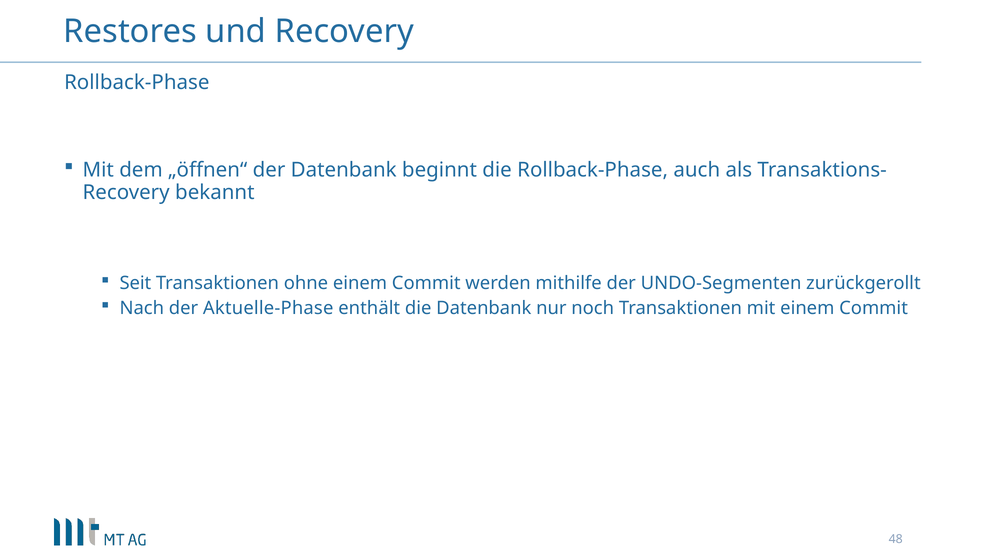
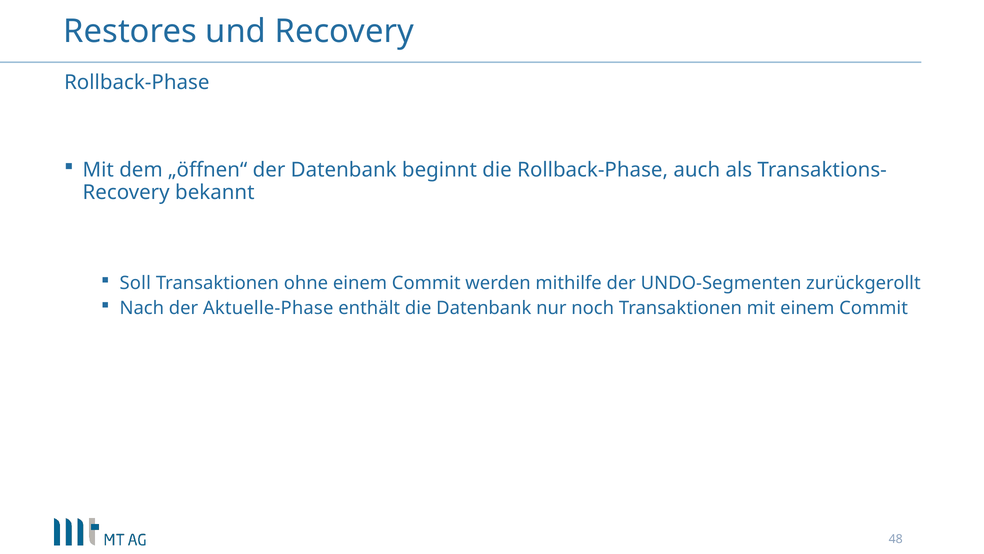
Seit: Seit -> Soll (135, 283)
